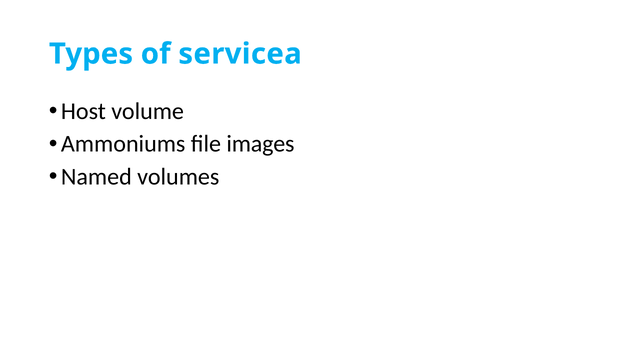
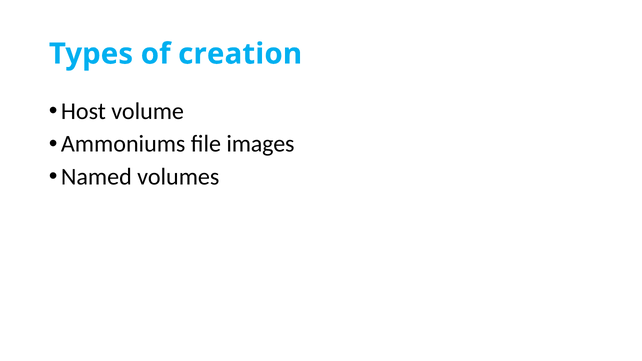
servicea: servicea -> creation (240, 54)
